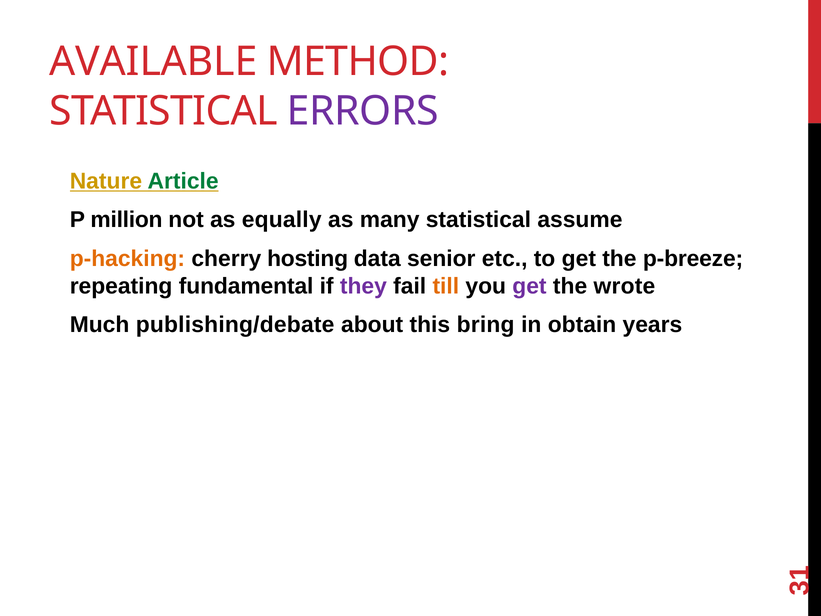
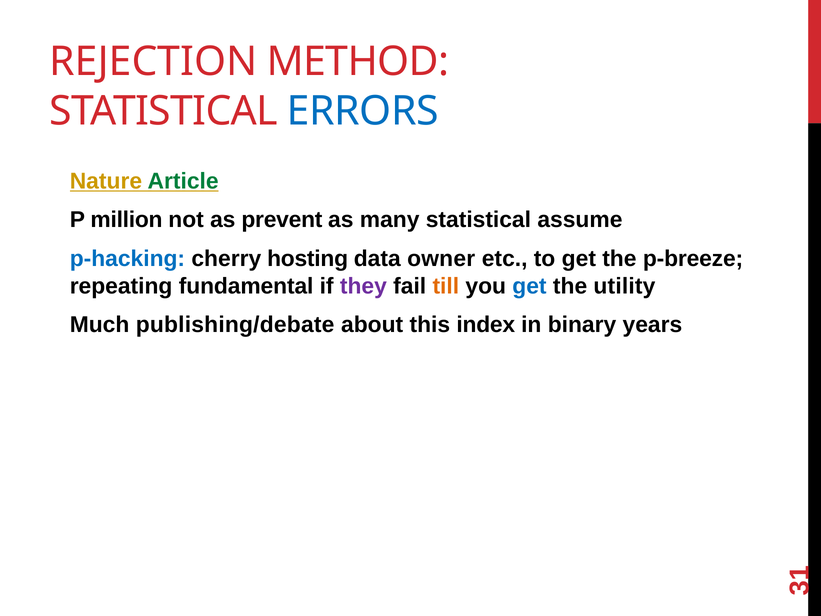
AVAILABLE: AVAILABLE -> REJECTION (153, 62)
ERRORS colour: purple -> blue (363, 111)
equally: equally -> prevent (282, 220)
p-hacking colour: orange -> blue (127, 259)
senior: senior -> owner (441, 259)
get colour: purple -> blue (529, 286)
wrote: wrote -> utility (624, 286)
bring: bring -> index (486, 325)
obtain: obtain -> binary (582, 325)
